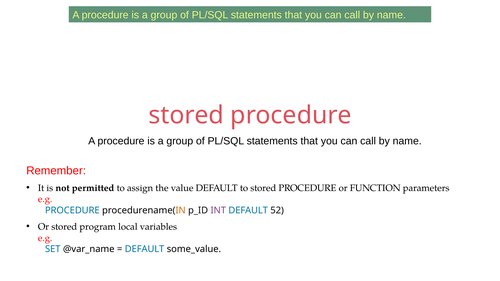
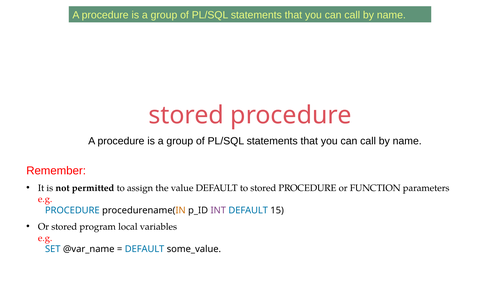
52: 52 -> 15 (277, 211)
